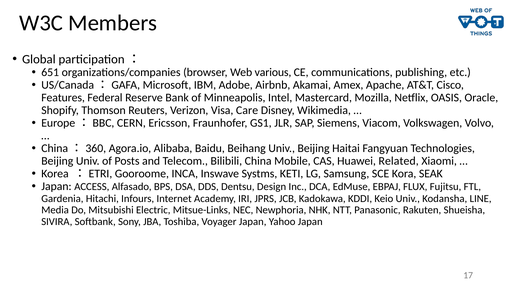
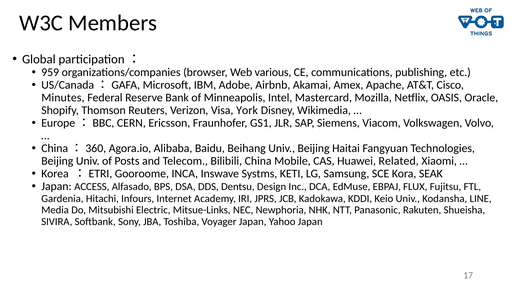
651: 651 -> 959 (50, 72)
Features: Features -> Minutes (63, 98)
Care: Care -> York (247, 110)
